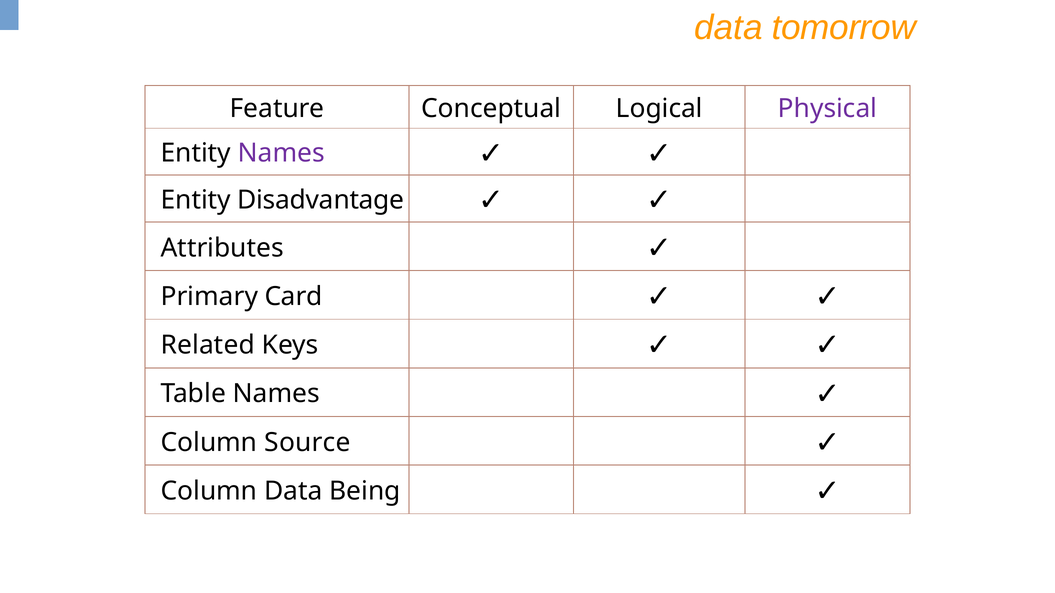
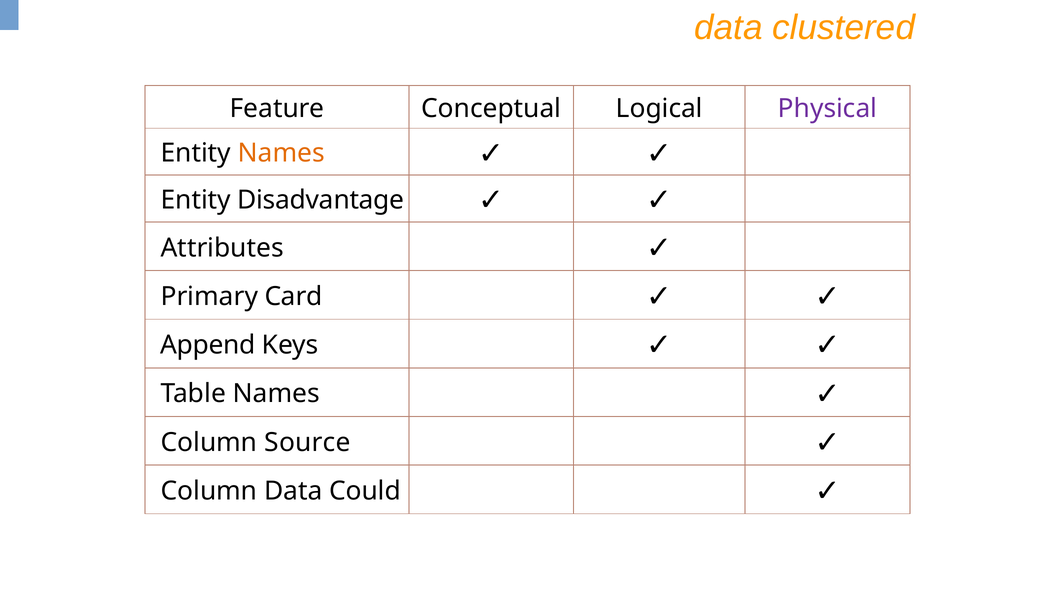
tomorrow: tomorrow -> clustered (844, 27)
Names colour: purple -> orange (281, 153)
Related: Related -> Append (208, 345)
Being: Being -> Could (365, 491)
